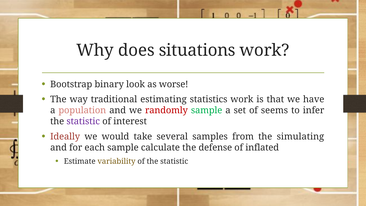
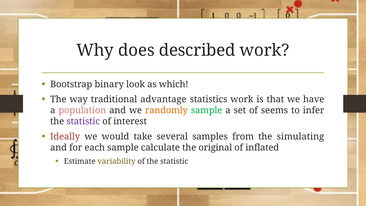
situations: situations -> described (197, 50)
worse: worse -> which (174, 84)
estimating: estimating -> advantage (163, 99)
randomly colour: red -> orange (166, 110)
defense: defense -> original (215, 147)
